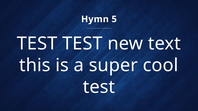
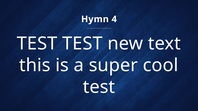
5: 5 -> 4 (114, 19)
